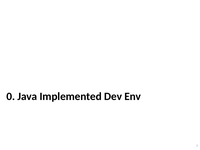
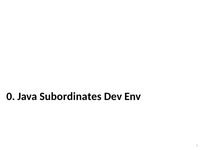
Implemented: Implemented -> Subordinates (71, 96)
